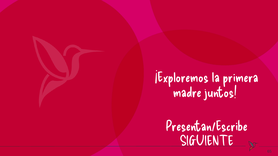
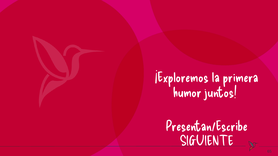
madre: madre -> humor (187, 93)
